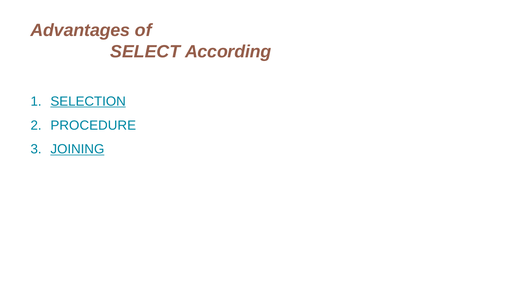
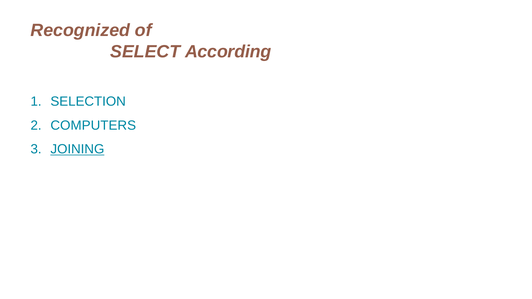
Advantages: Advantages -> Recognized (80, 30)
SELECTION underline: present -> none (88, 101)
PROCEDURE: PROCEDURE -> COMPUTERS (93, 125)
